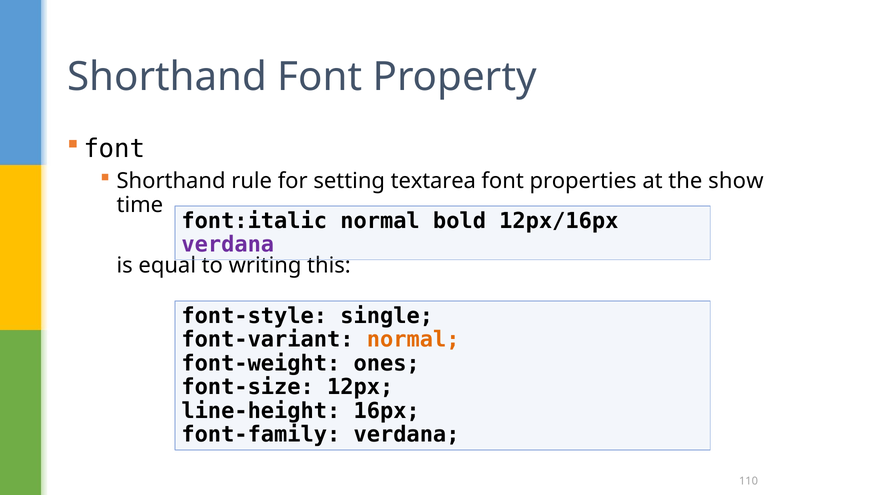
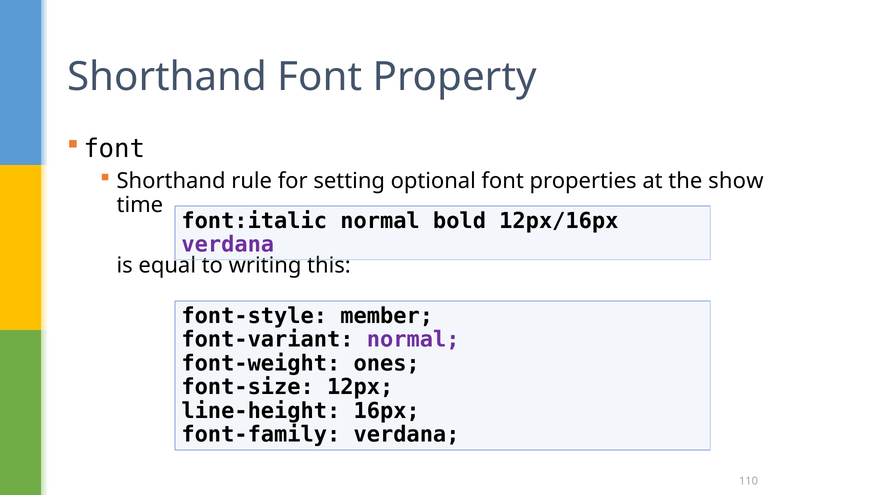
textarea: textarea -> optional (433, 181)
single: single -> member (387, 316)
normal colour: orange -> purple (413, 340)
